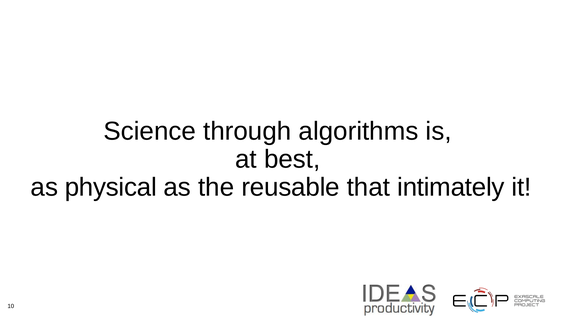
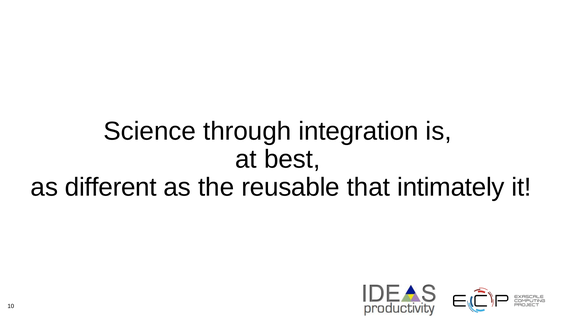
algorithms: algorithms -> integration (359, 131)
physical: physical -> different (111, 187)
